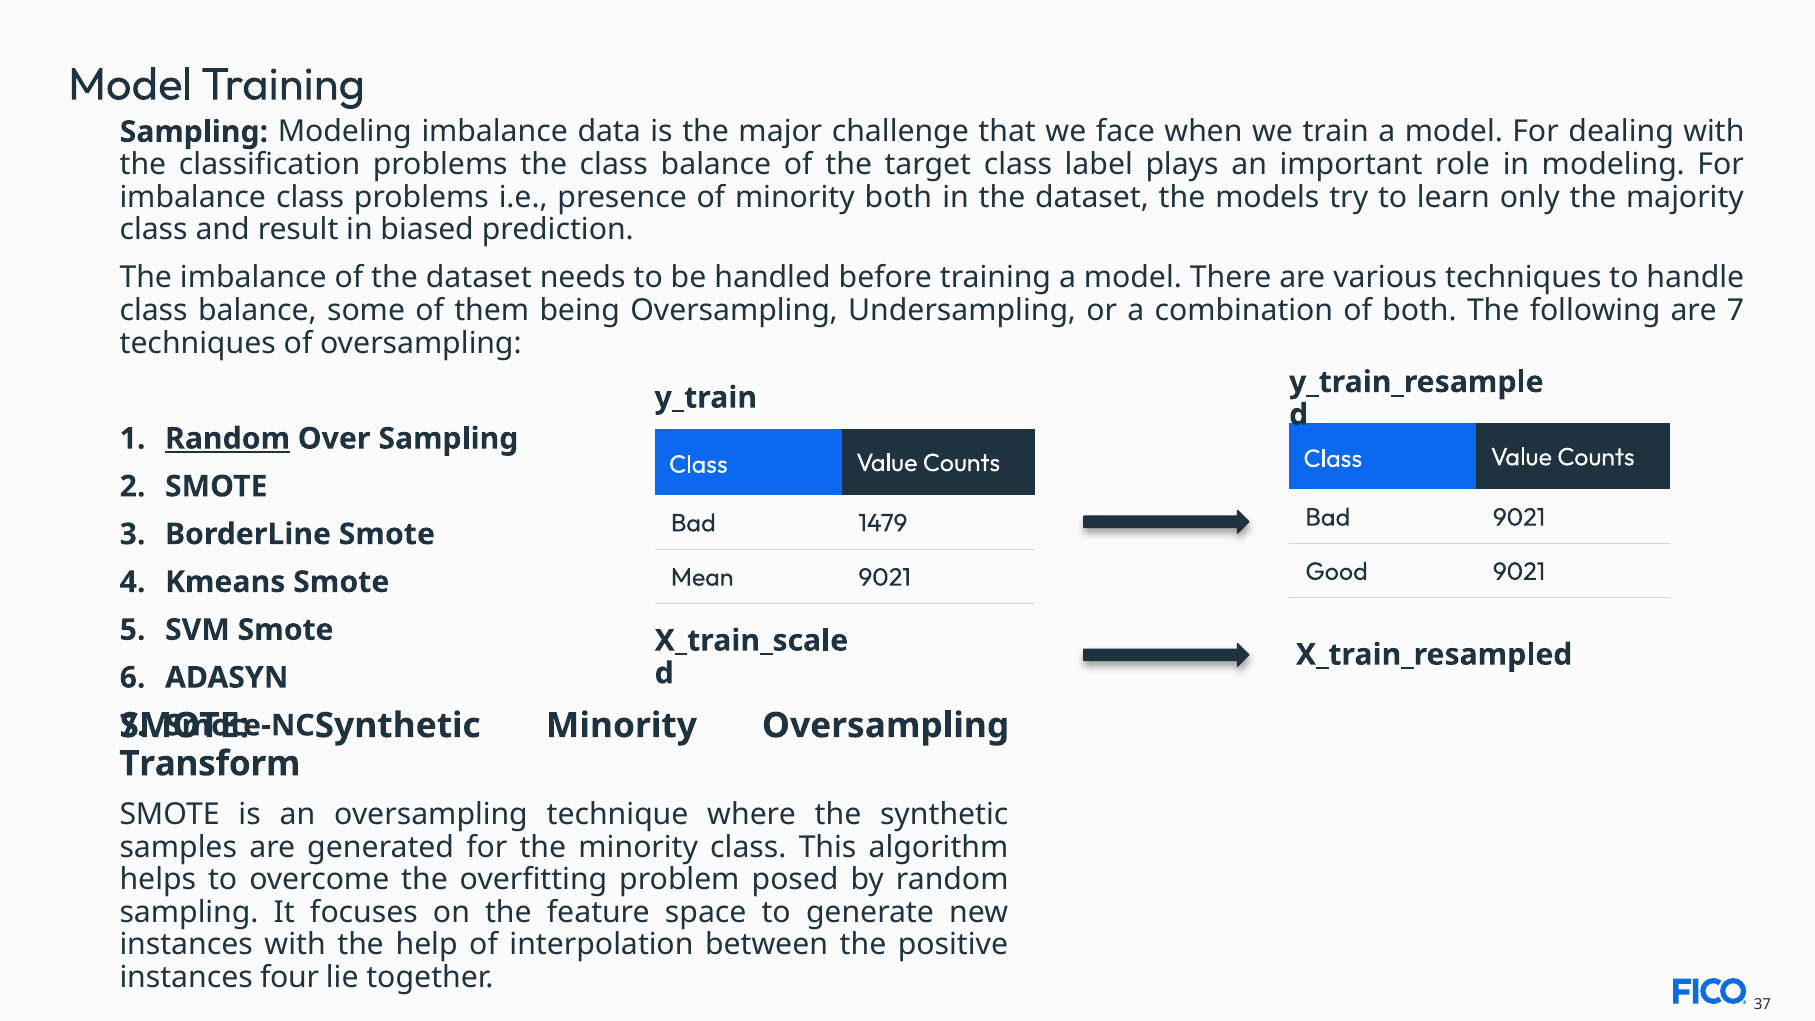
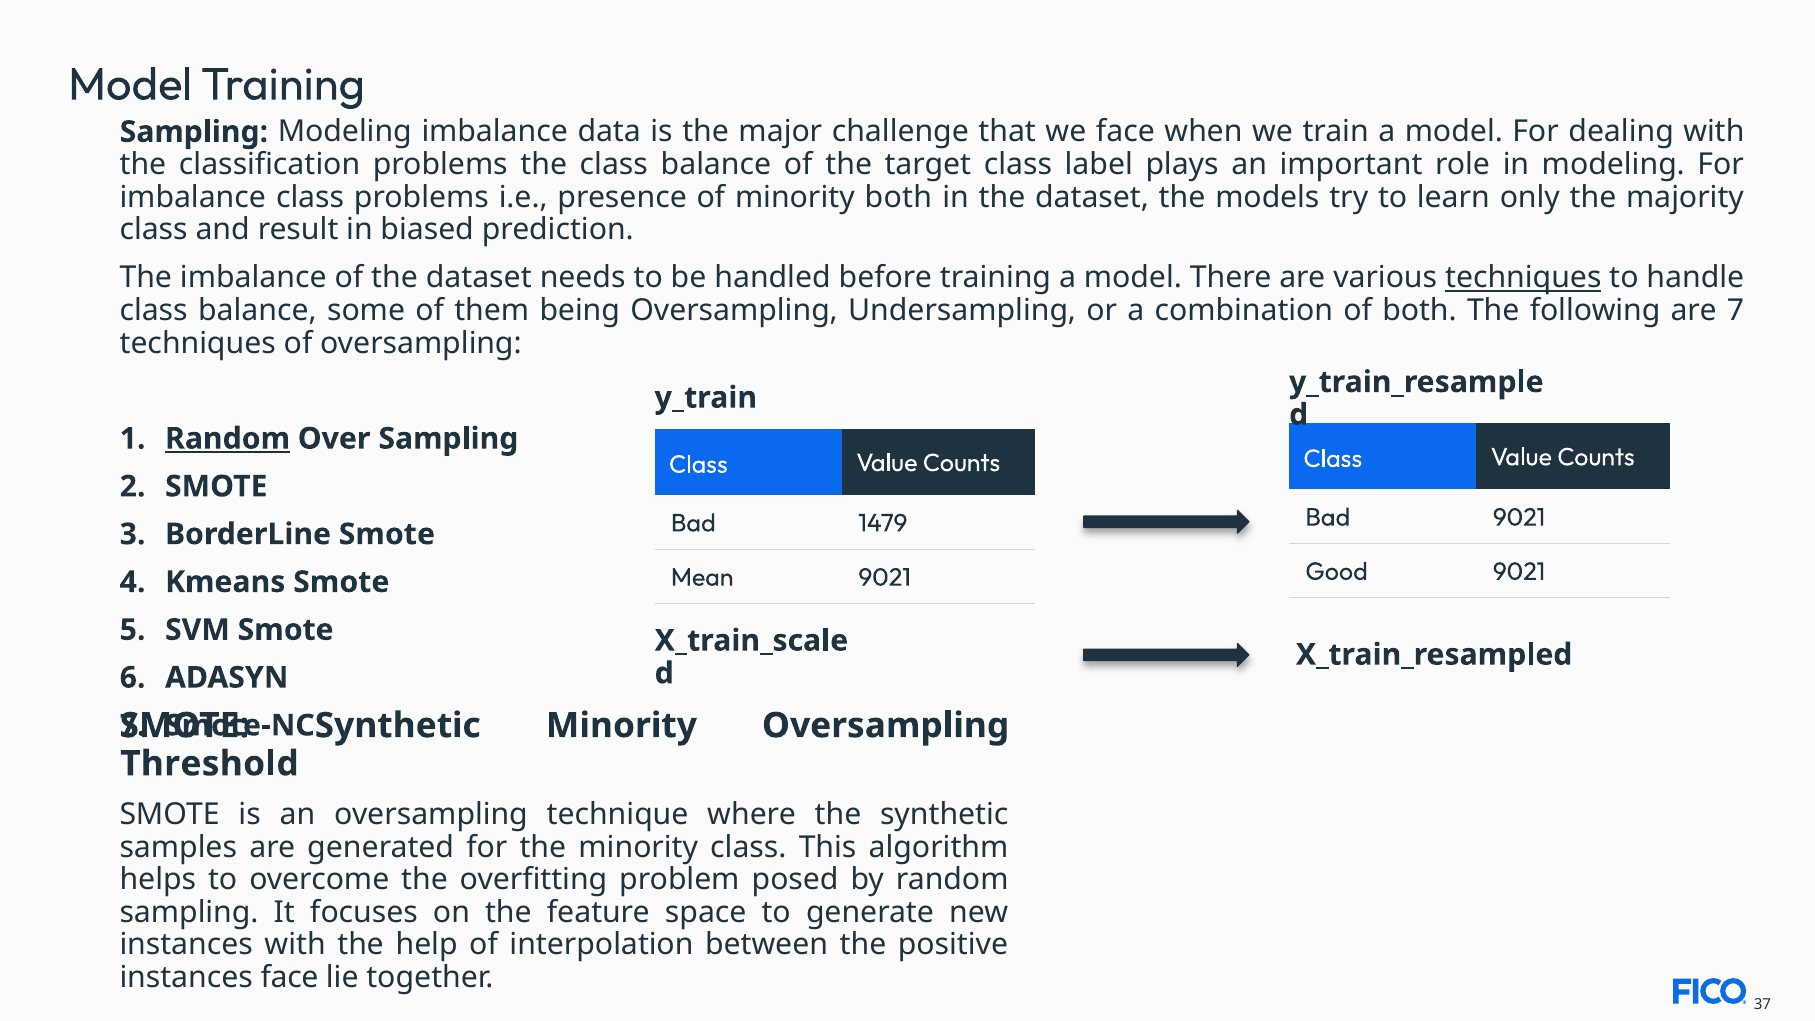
techniques underline: none -> present (1523, 278)
Transform: Transform -> Threshold (209, 764)
instances four: four -> face (290, 978)
